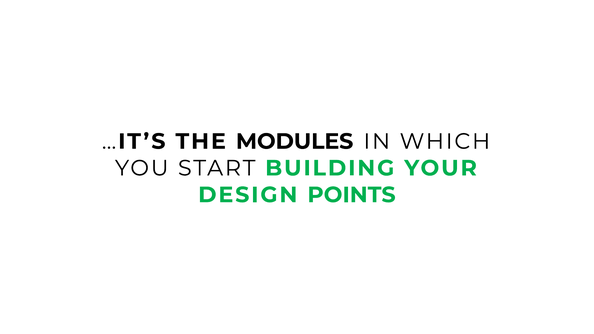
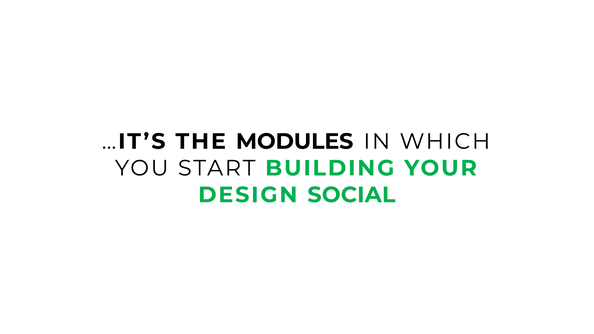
POINTS: POINTS -> SOCIAL (351, 195)
